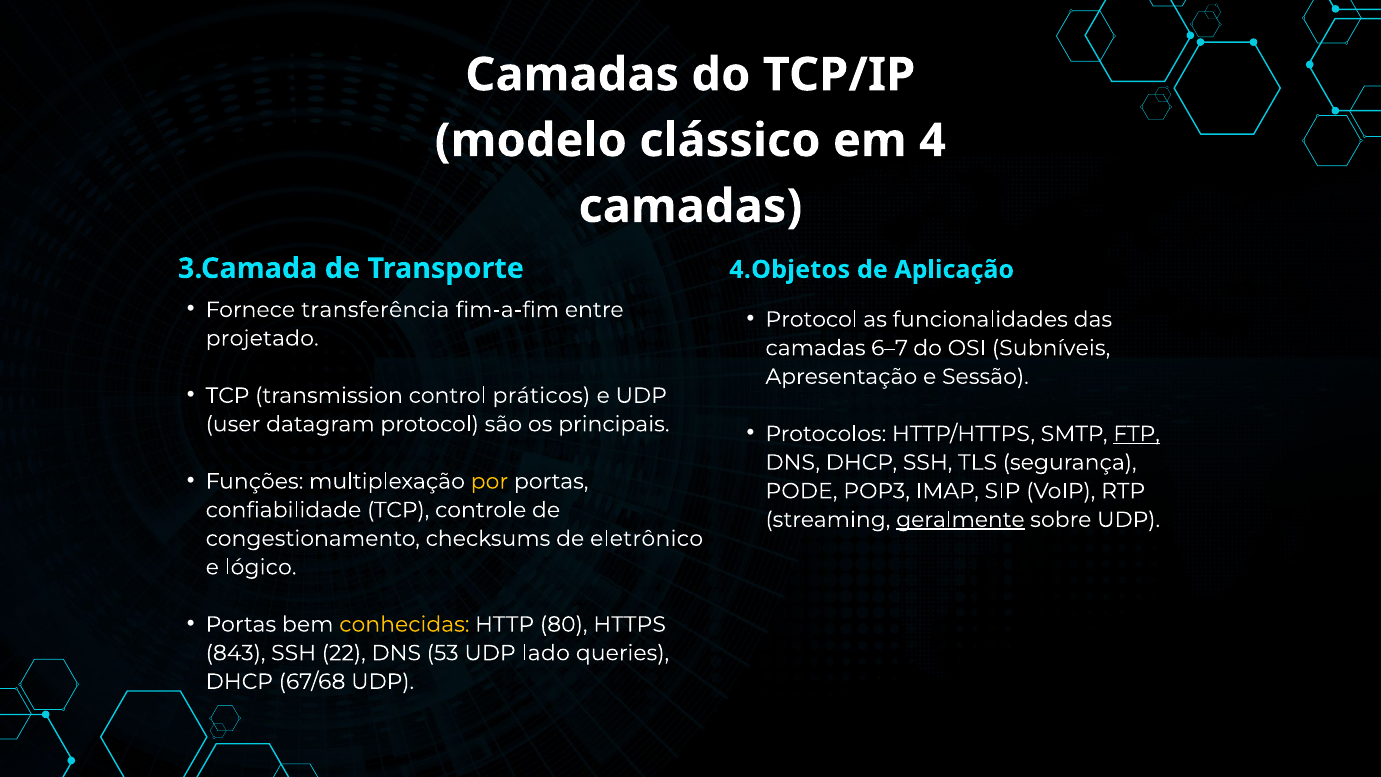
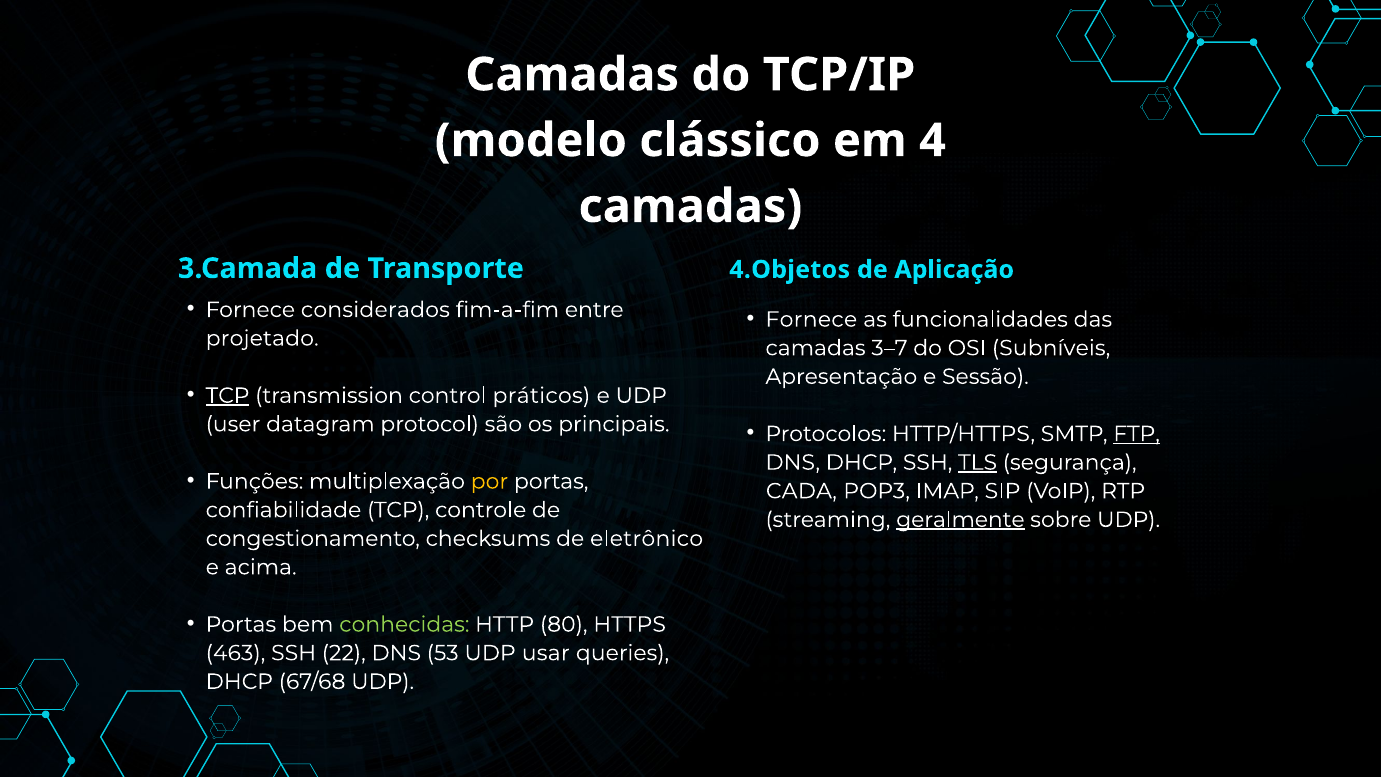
transferência: transferência -> considerados (375, 310)
Protocol: Protocol -> Fornece (811, 319)
6–7: 6–7 -> 3–7 (889, 348)
TCP underline: none -> present (228, 395)
TLS underline: none -> present (978, 462)
PODE: PODE -> CADA (801, 491)
lógico: lógico -> acima (261, 567)
conhecidas colour: yellow -> light green (404, 624)
843: 843 -> 463 (236, 653)
lado: lado -> usar (546, 653)
